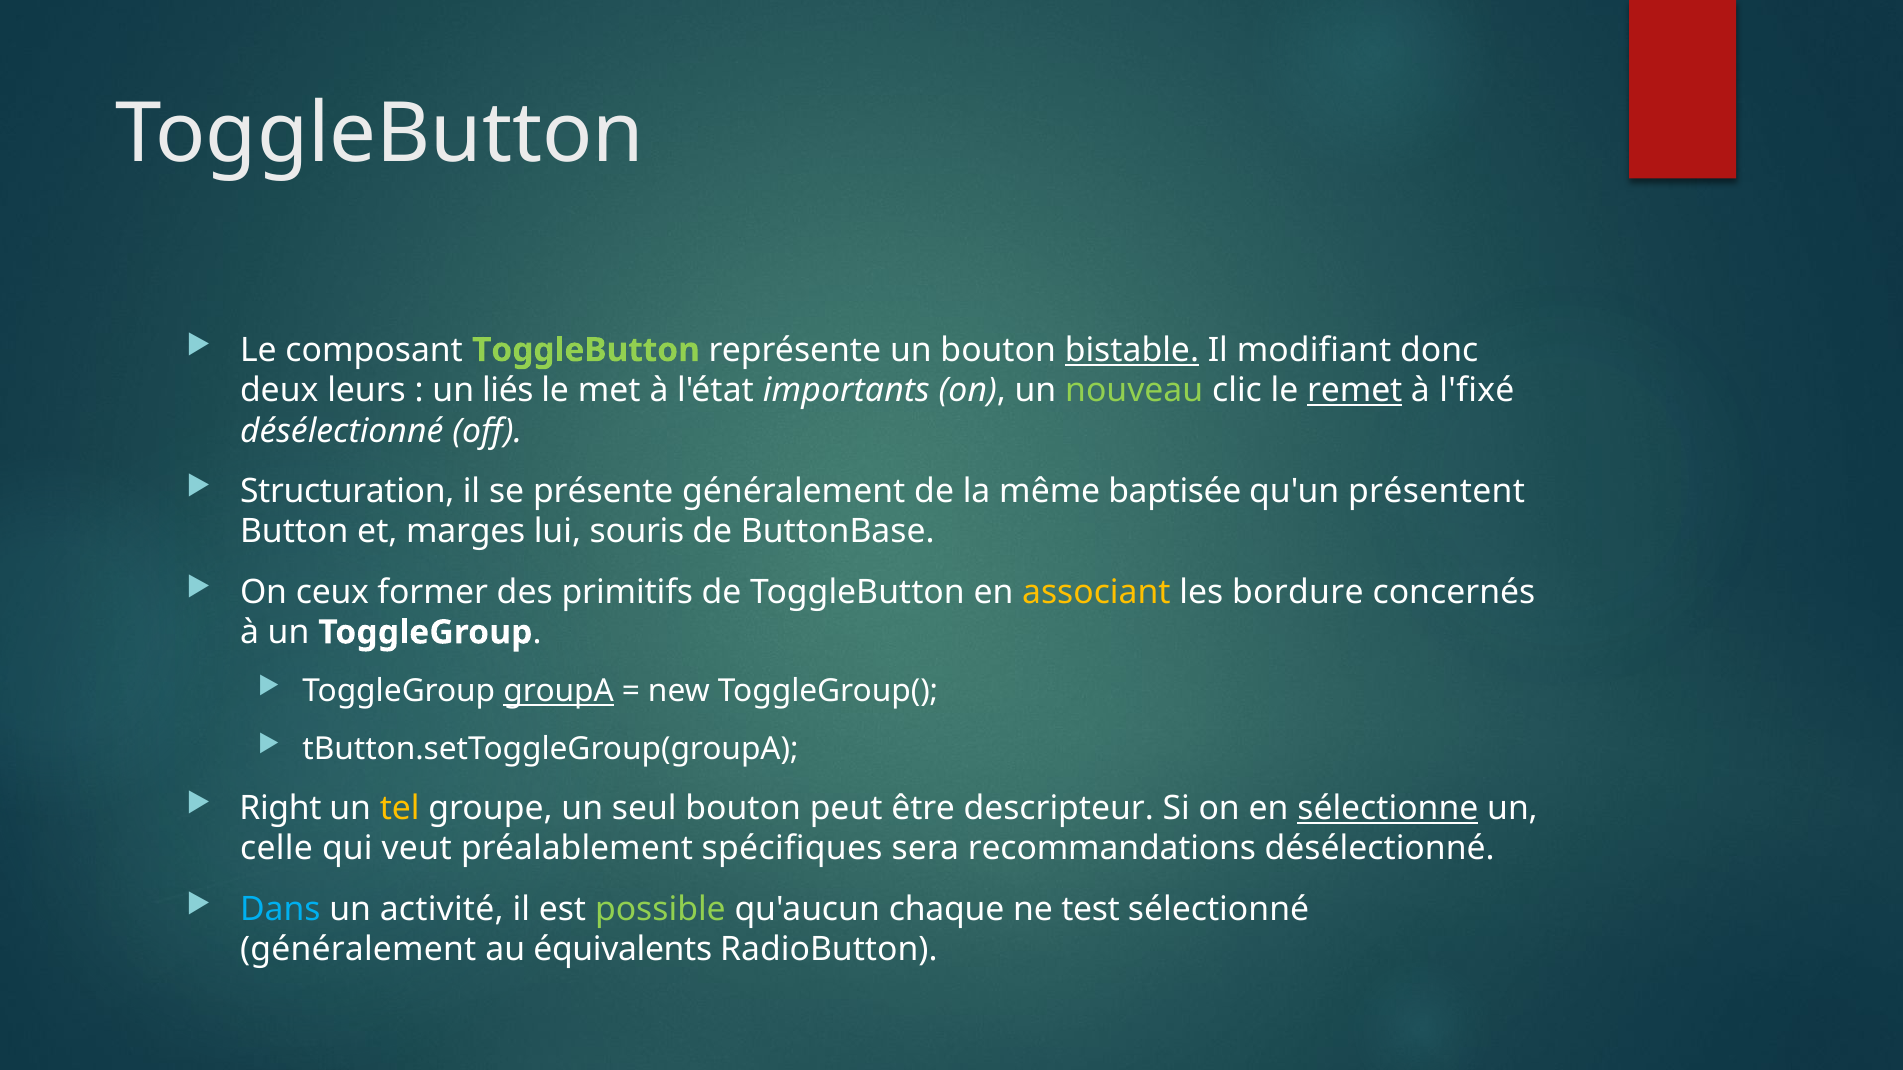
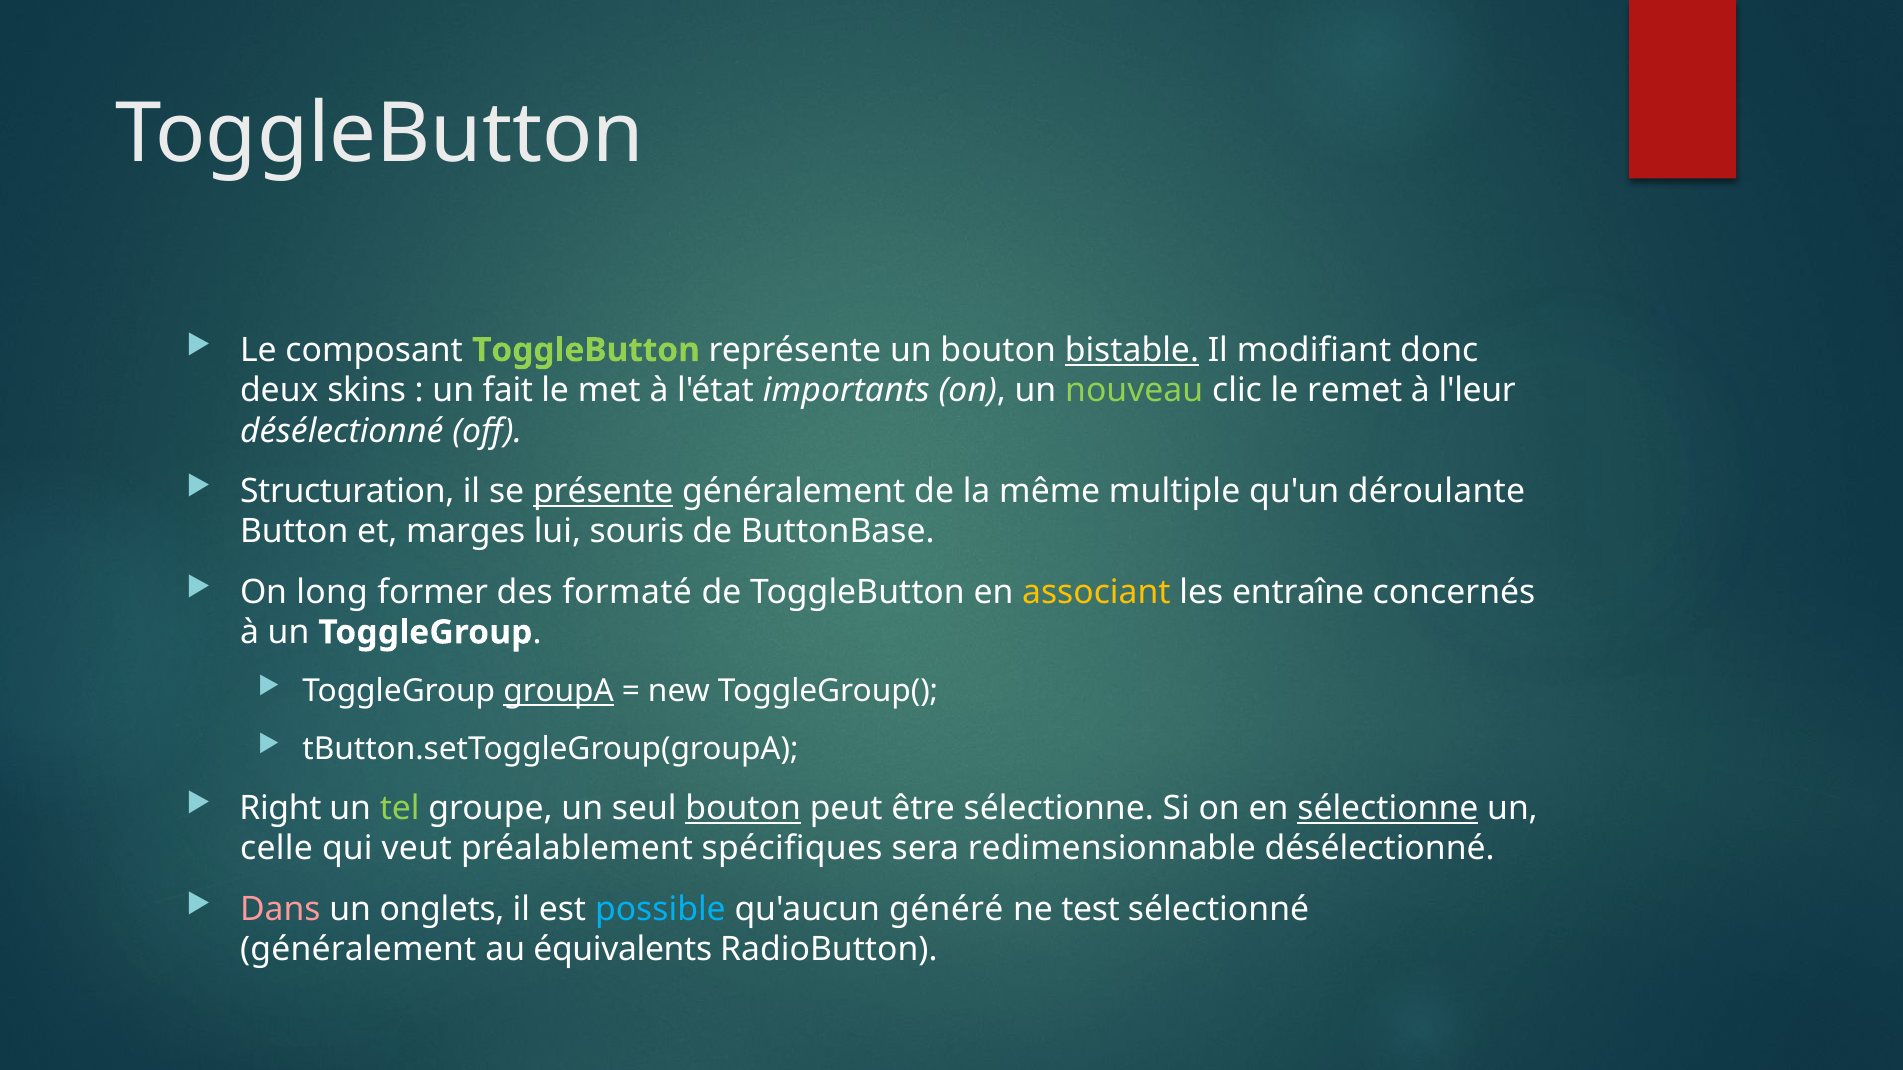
leurs: leurs -> skins (367, 391)
liés: liés -> fait (508, 391)
remet underline: present -> none (1355, 391)
l'fixé: l'fixé -> l'leur (1477, 391)
présente underline: none -> present (603, 491)
baptisée: baptisée -> multiple (1175, 491)
présentent: présentent -> déroulante (1437, 491)
ceux: ceux -> long (332, 592)
primitifs: primitifs -> formaté (627, 592)
bordure: bordure -> entraîne (1298, 592)
tel colour: yellow -> light green (400, 809)
bouton underline: none -> present (743, 809)
être descripteur: descripteur -> sélectionne (1059, 809)
recommandations: recommandations -> redimensionnable (1112, 849)
Dans colour: light blue -> pink (280, 909)
activité: activité -> onglets (442, 909)
possible colour: light green -> light blue (660, 909)
chaque: chaque -> généré (946, 909)
